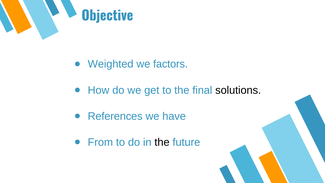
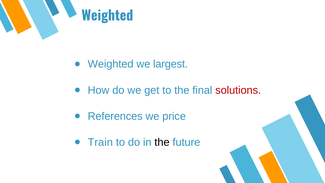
Objective: Objective -> Weighted (107, 16)
factors: factors -> largest (171, 64)
solutions colour: black -> red (238, 90)
have: have -> price (174, 116)
From: From -> Train (100, 142)
